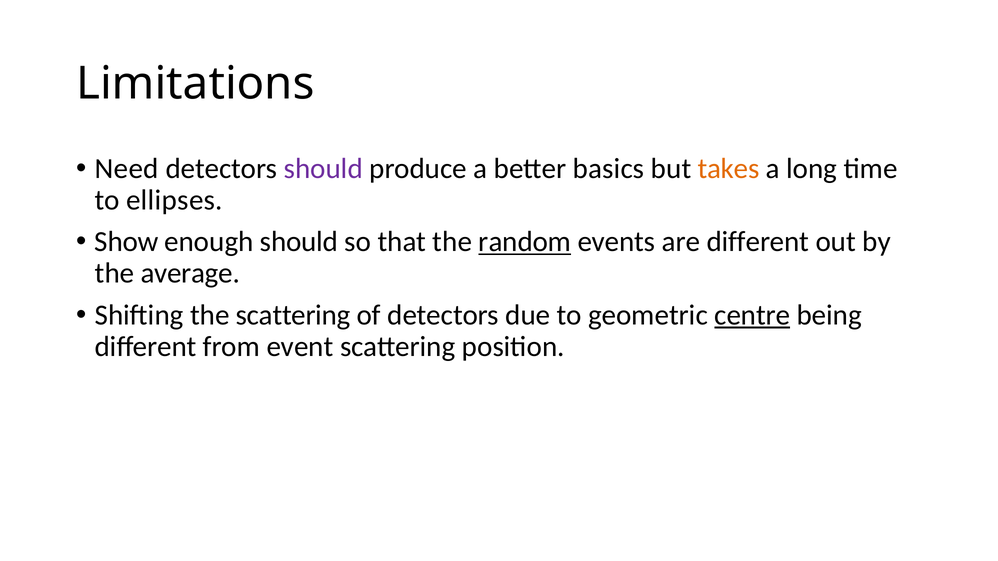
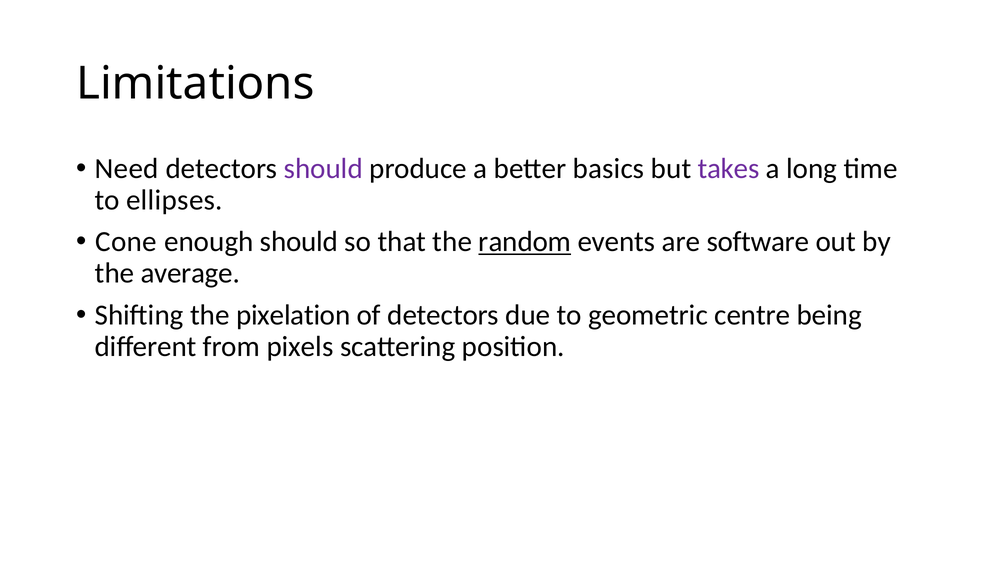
takes colour: orange -> purple (729, 169)
Show: Show -> Cone (126, 242)
are different: different -> software (758, 242)
the scattering: scattering -> pixelation (293, 315)
centre underline: present -> none (752, 315)
event: event -> pixels (300, 347)
